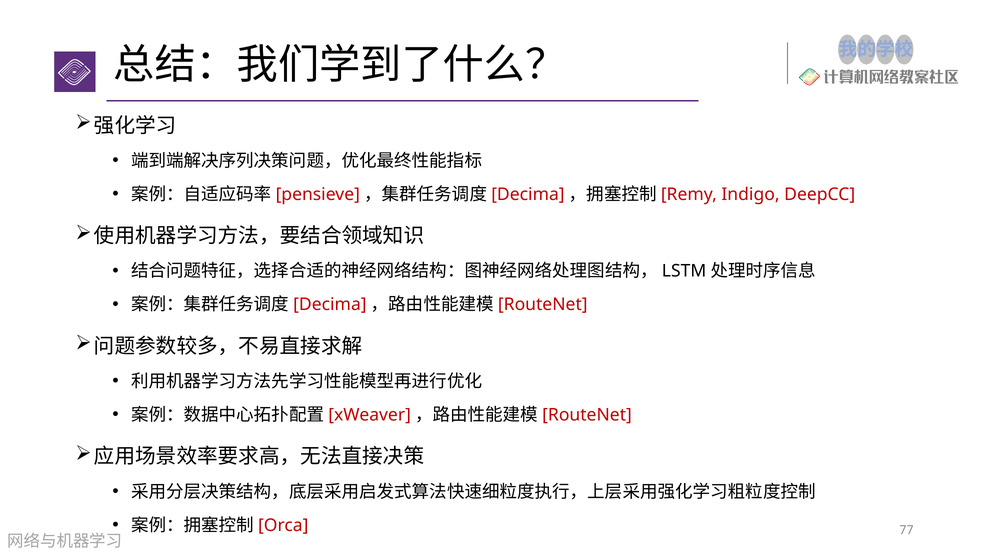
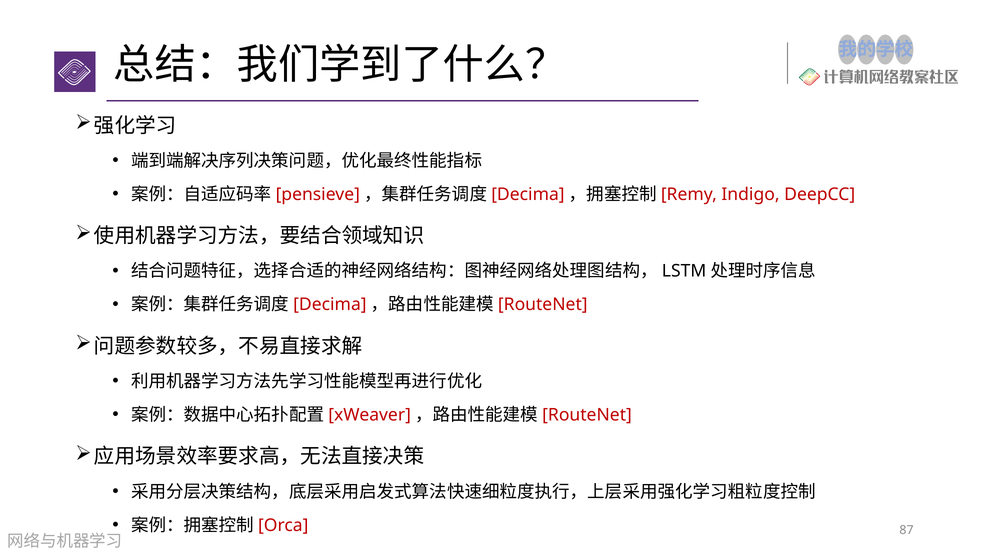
77: 77 -> 87 (907, 530)
